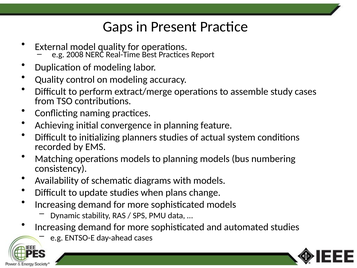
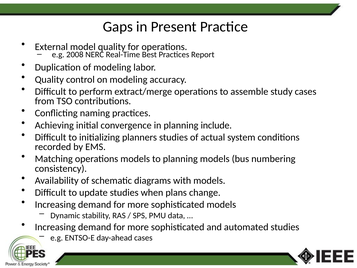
feature: feature -> include (216, 125)
